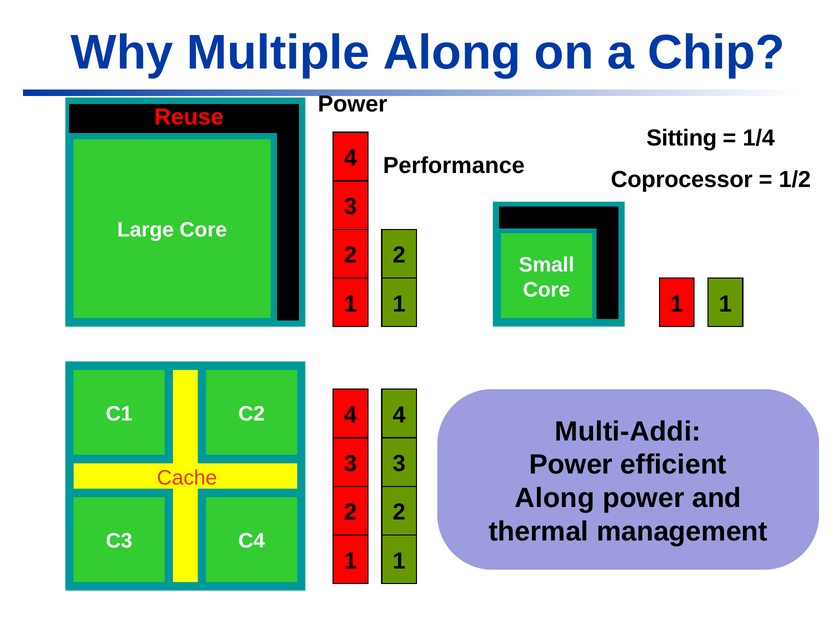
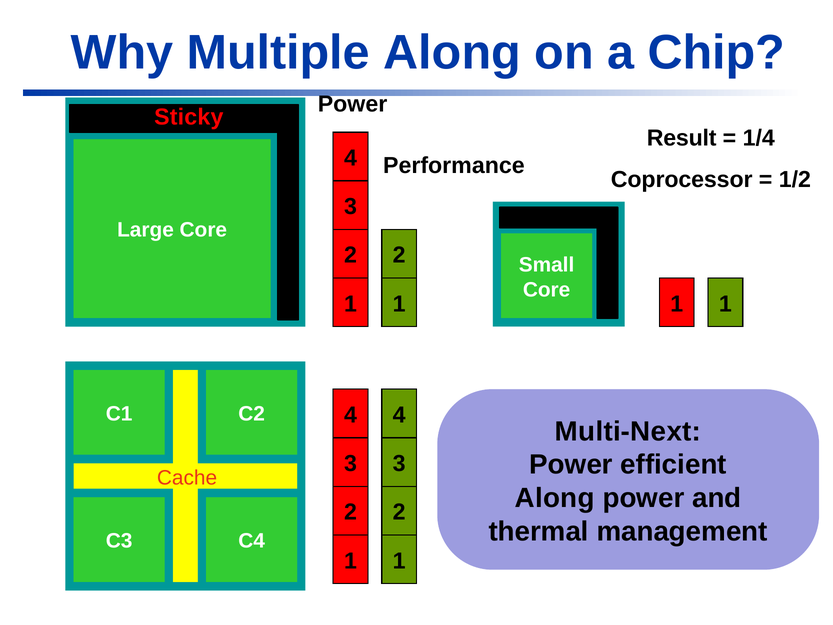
Reuse: Reuse -> Sticky (189, 117)
Sitting: Sitting -> Result (682, 138)
Multi-Addi: Multi-Addi -> Multi-Next (628, 431)
